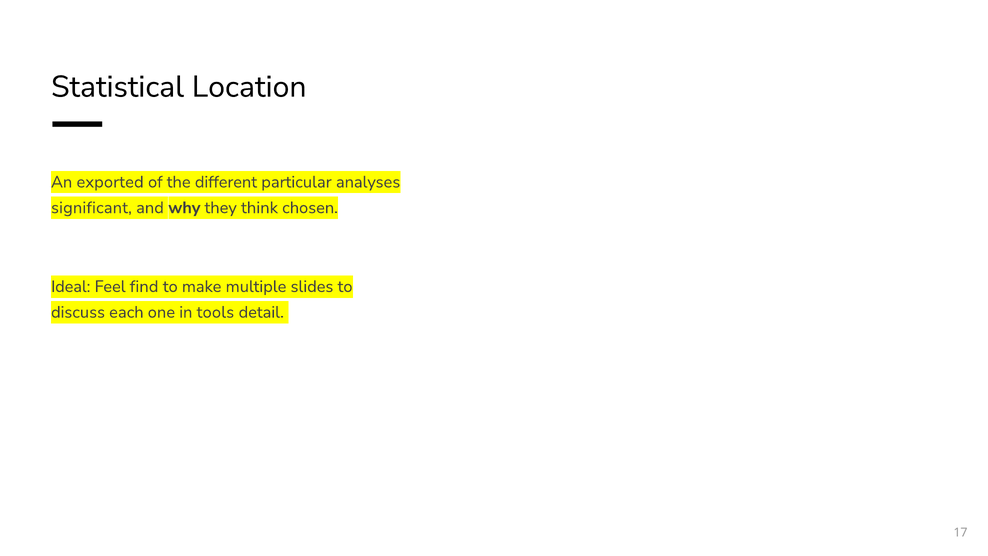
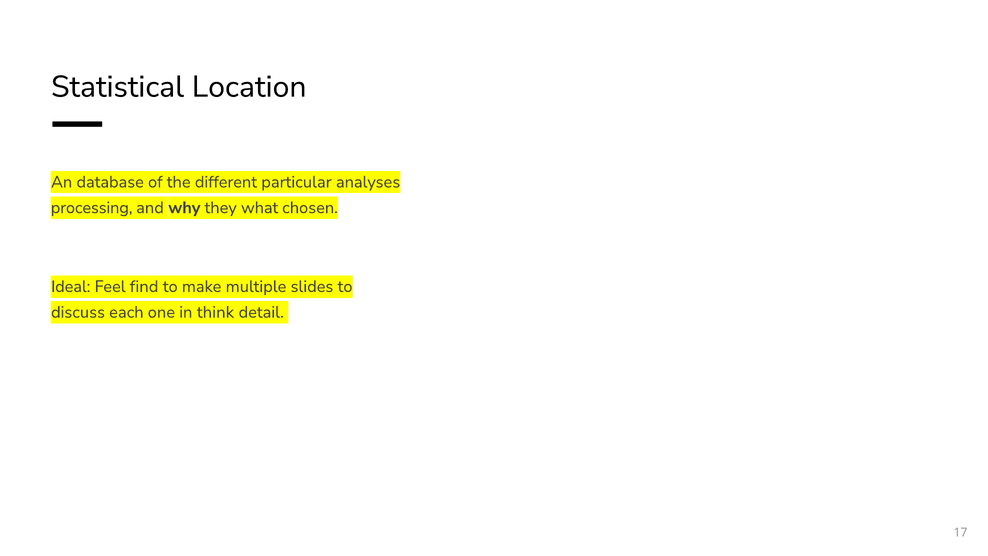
exported: exported -> database (110, 182)
significant: significant -> processing (92, 208)
think: think -> what (260, 208)
tools: tools -> think (215, 312)
